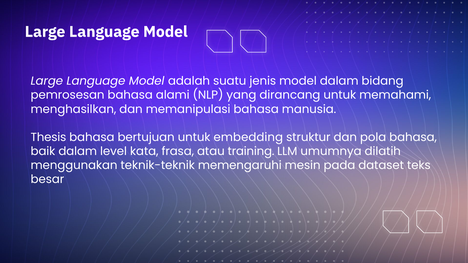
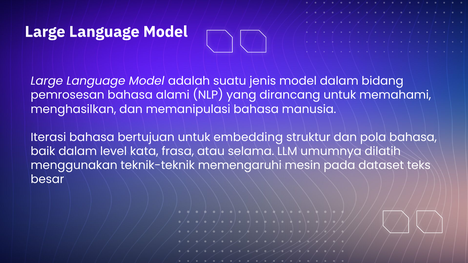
Thesis: Thesis -> Iterasi (48, 137)
training: training -> selama (251, 151)
